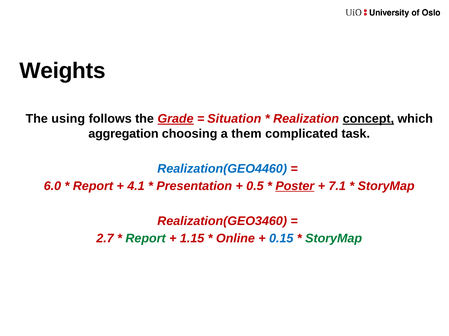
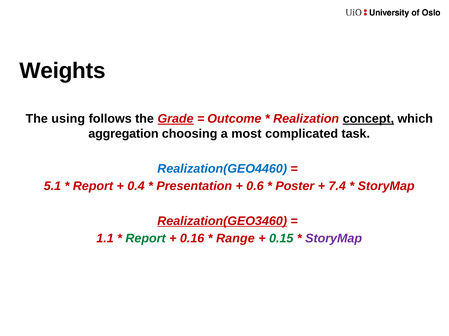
Situation: Situation -> Outcome (234, 119)
them: them -> most (246, 134)
6.0: 6.0 -> 5.1 (52, 186)
4.1: 4.1 -> 0.4 (136, 186)
0.5: 0.5 -> 0.6 (255, 186)
Poster underline: present -> none (295, 186)
7.1: 7.1 -> 7.4 (337, 186)
Realization(GEO3460 underline: none -> present (222, 221)
2.7: 2.7 -> 1.1 (105, 239)
1.15: 1.15 -> 0.16 (192, 239)
Online: Online -> Range (235, 239)
0.15 colour: blue -> green (281, 239)
StoryMap colour: green -> purple (334, 239)
